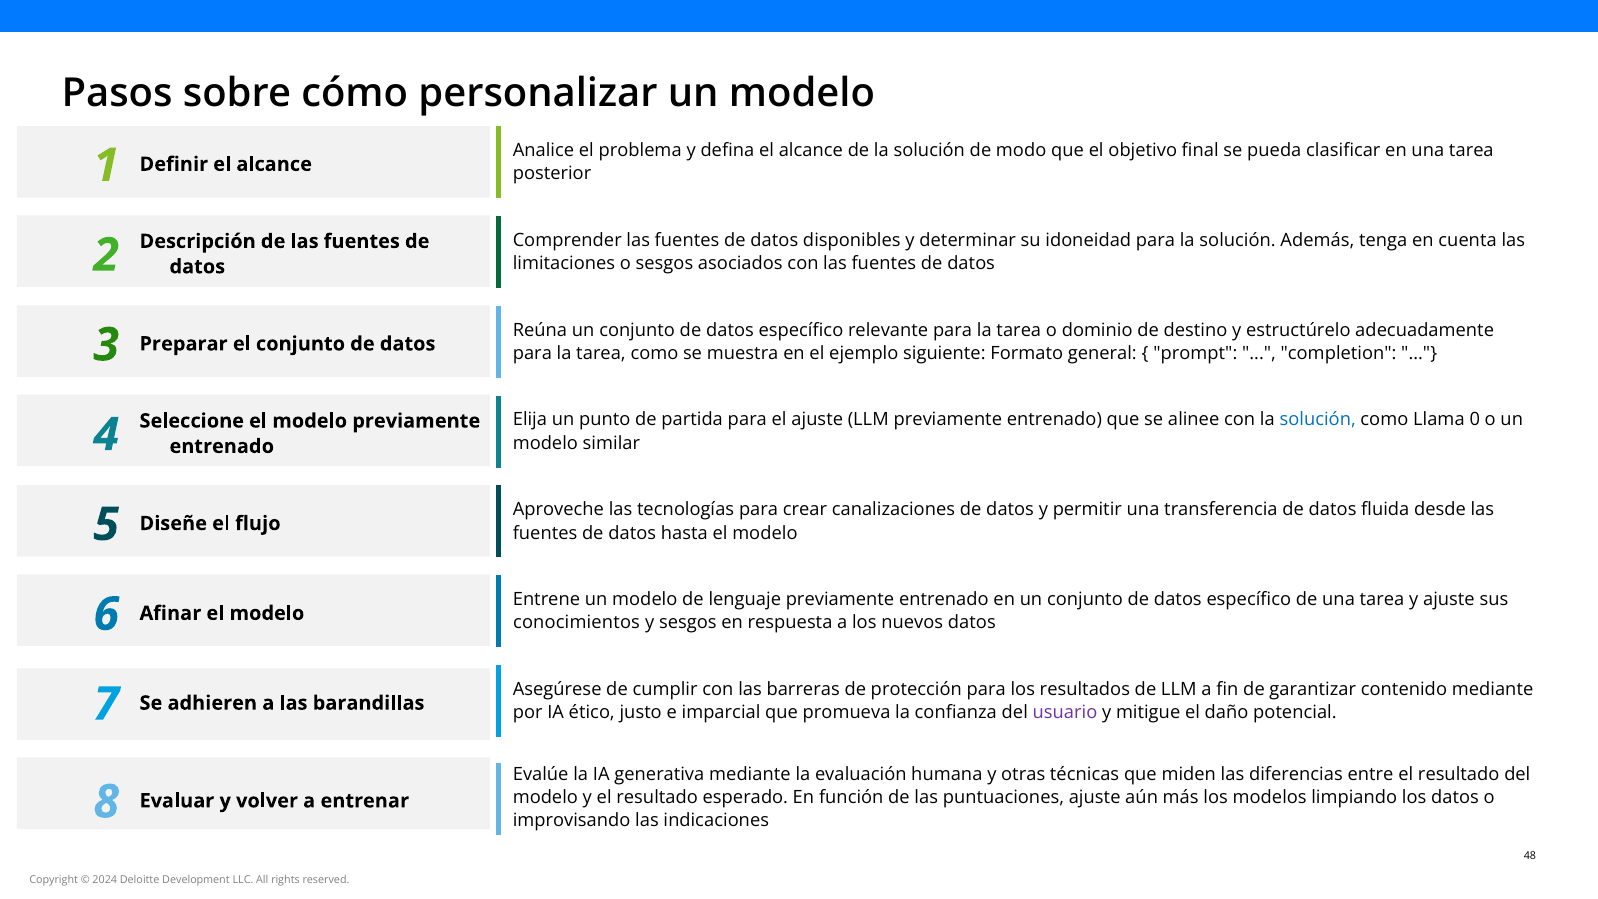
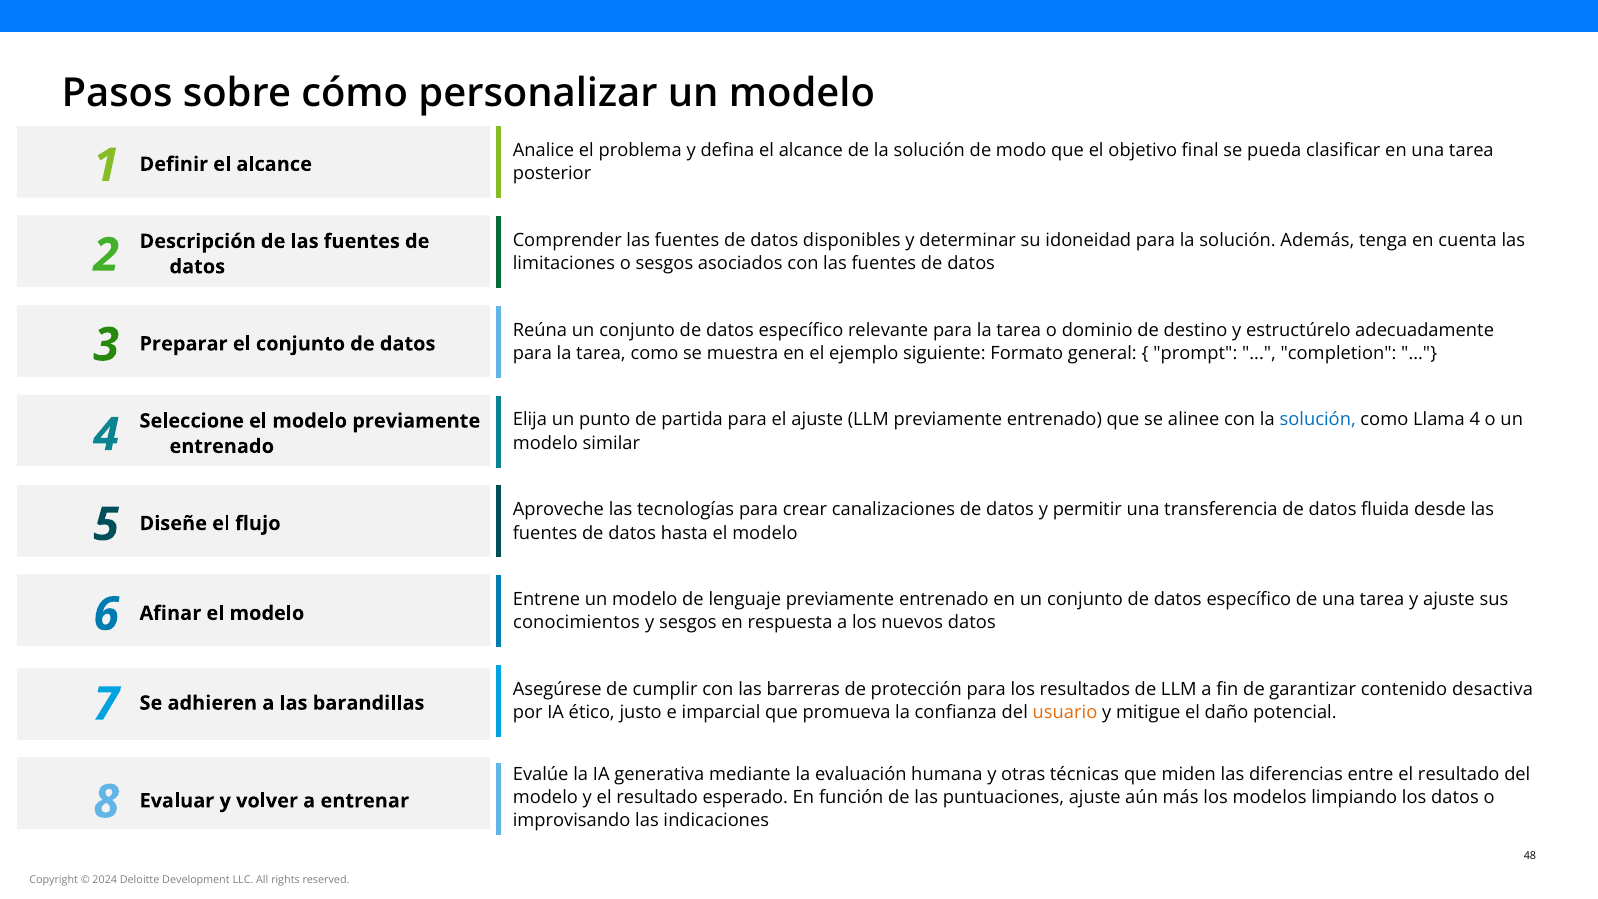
Llama 0: 0 -> 4 (1475, 420)
contenido mediante: mediante -> desactiva (1492, 689)
usuario colour: purple -> orange (1065, 712)
